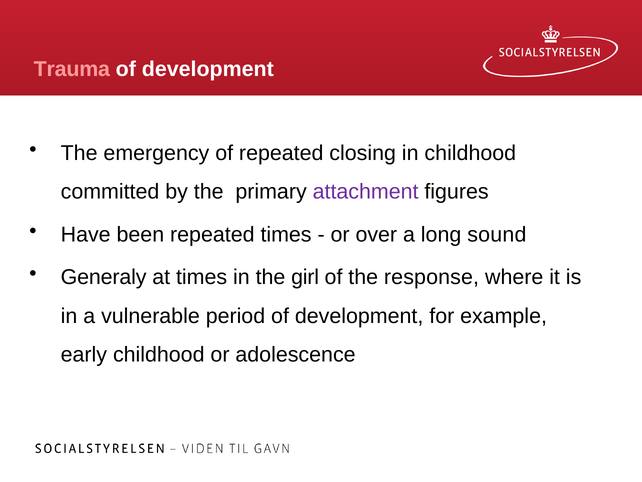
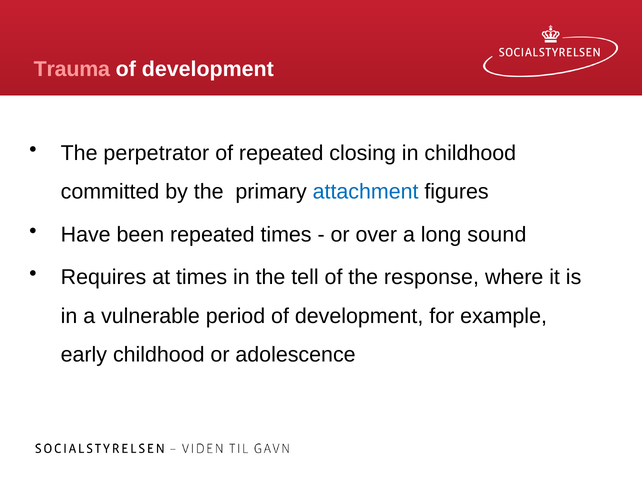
emergency: emergency -> perpetrator (156, 153)
attachment colour: purple -> blue (366, 192)
Generaly: Generaly -> Requires (104, 277)
girl: girl -> tell (305, 277)
